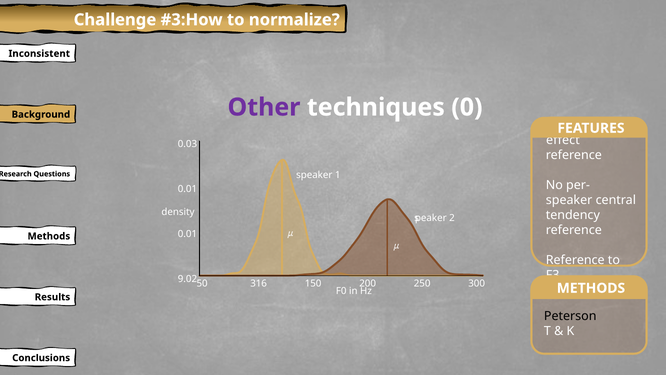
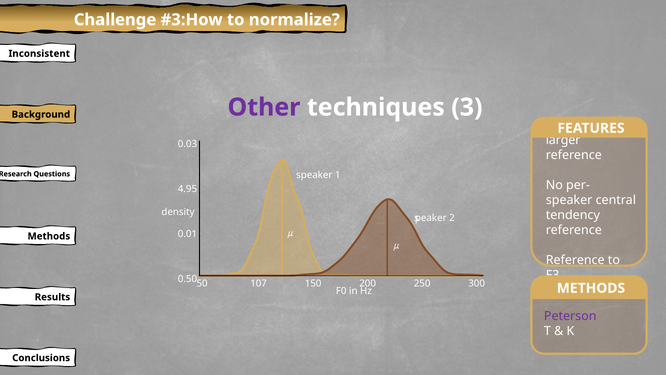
0: 0 -> 3 (467, 107)
effect: effect -> larger (563, 140)
0.01: 0.01 -> 4.95 (187, 189)
9.02: 9.02 -> 0.50 (187, 279)
316: 316 -> 107 (259, 283)
Peterson colour: black -> purple (570, 316)
